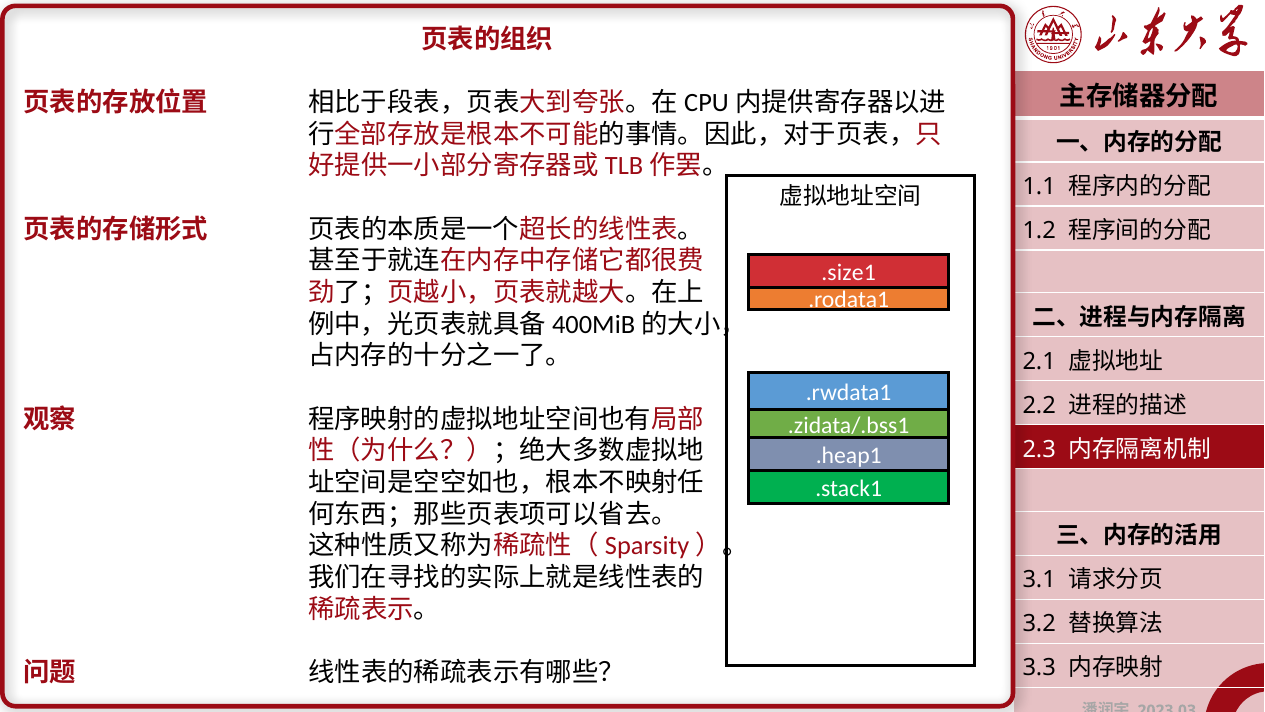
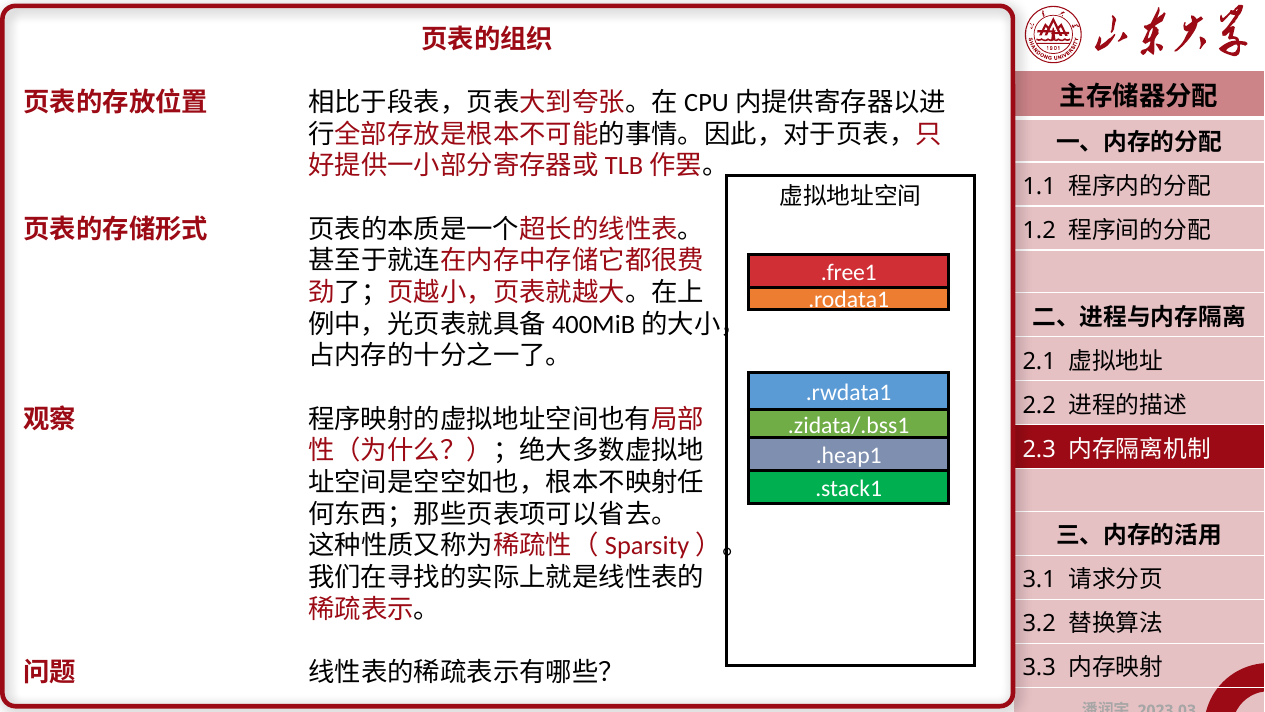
.size1: .size1 -> .free1 (849, 272)
